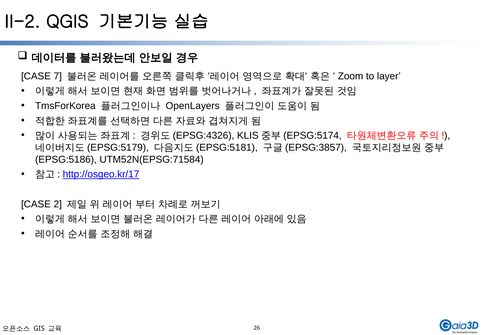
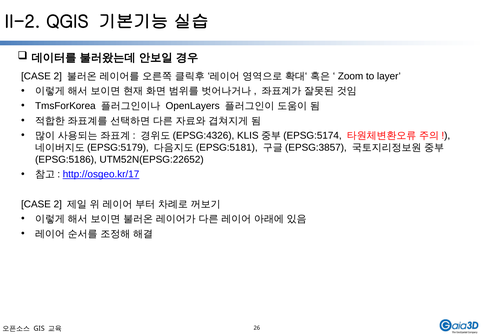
7: 7 -> 2 (58, 76)
UTM52N(EPSG:71584: UTM52N(EPSG:71584 -> UTM52N(EPSG:22652 (152, 160)
